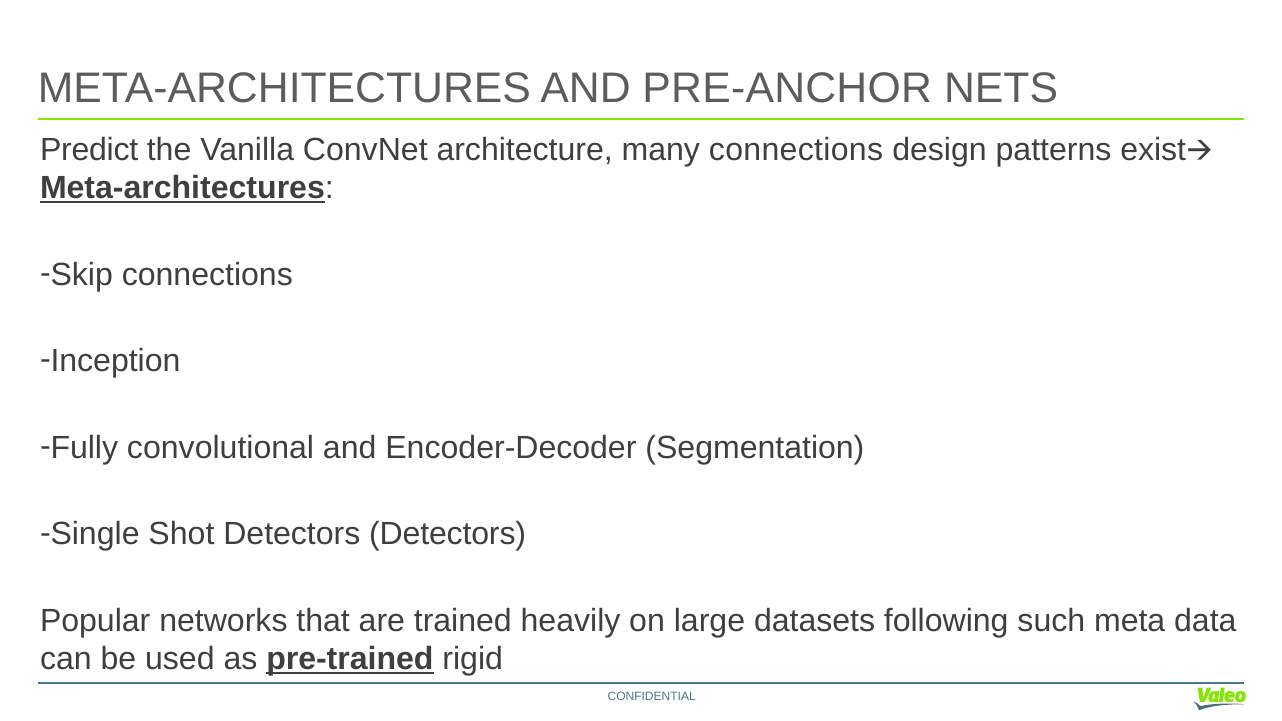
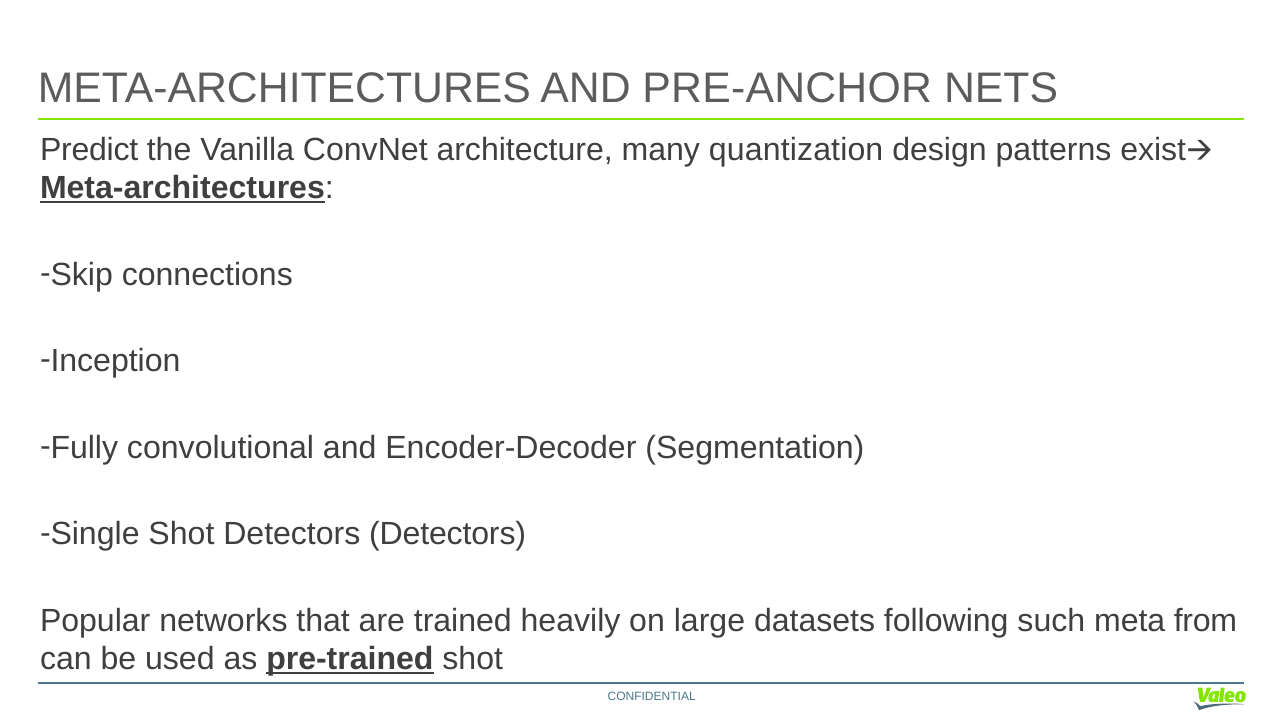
many connections: connections -> quantization (796, 150)
data: data -> from (1205, 621)
pre-trained rigid: rigid -> shot (473, 659)
